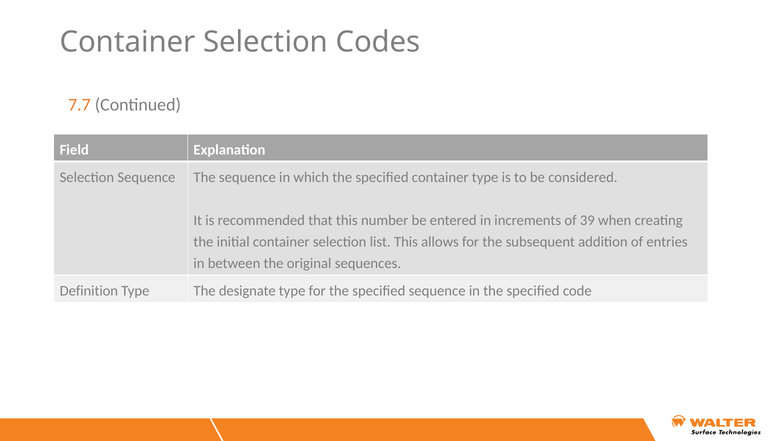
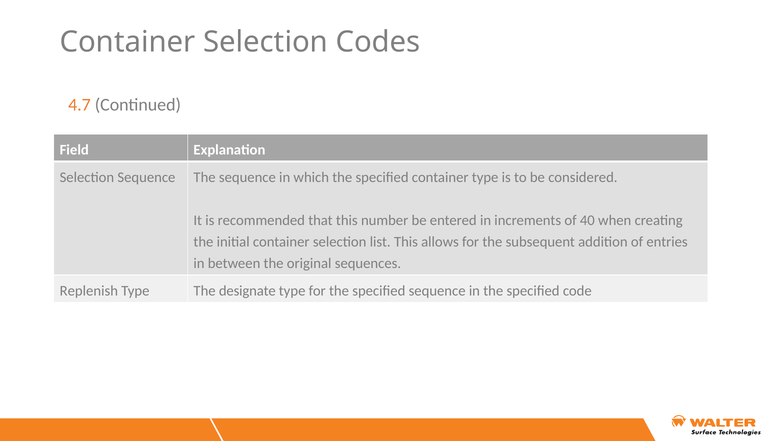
7.7: 7.7 -> 4.7 (79, 104)
39: 39 -> 40 (587, 220)
Definition: Definition -> Replenish (89, 290)
